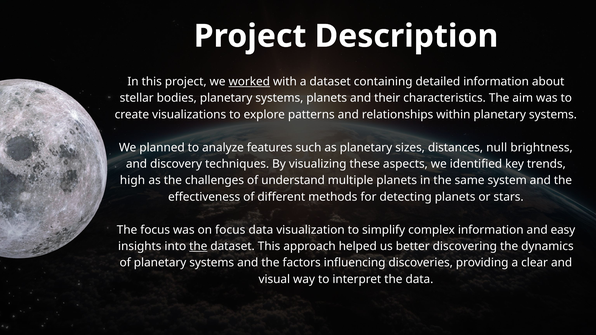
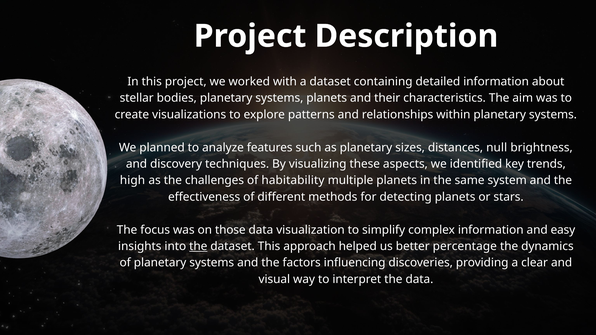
worked underline: present -> none (249, 82)
understand: understand -> habitability (293, 181)
on focus: focus -> those (230, 230)
discovering: discovering -> percentage (465, 246)
